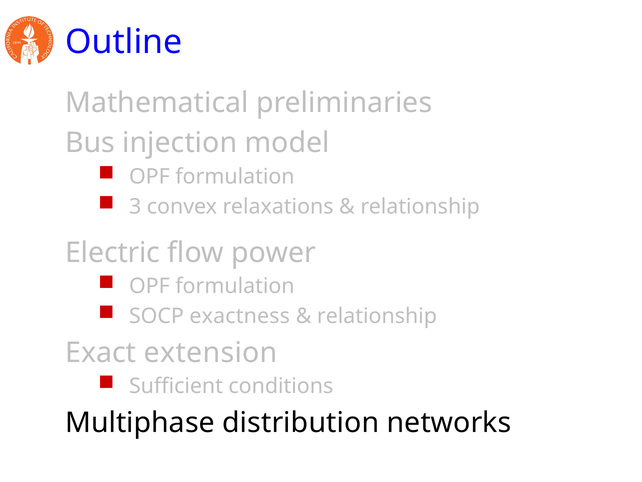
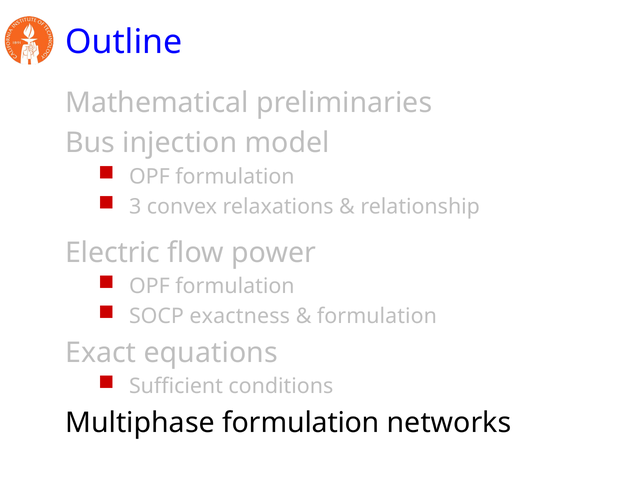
relationship: relationship -> formulation (377, 316)
extension: extension -> equations (211, 352)
Multiphase distribution: distribution -> formulation (301, 422)
